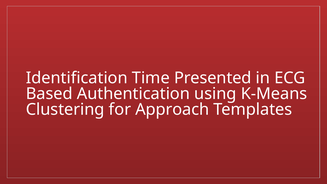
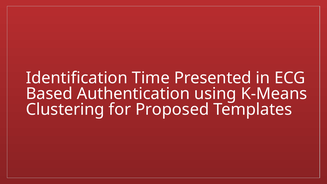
Approach: Approach -> Proposed (172, 109)
